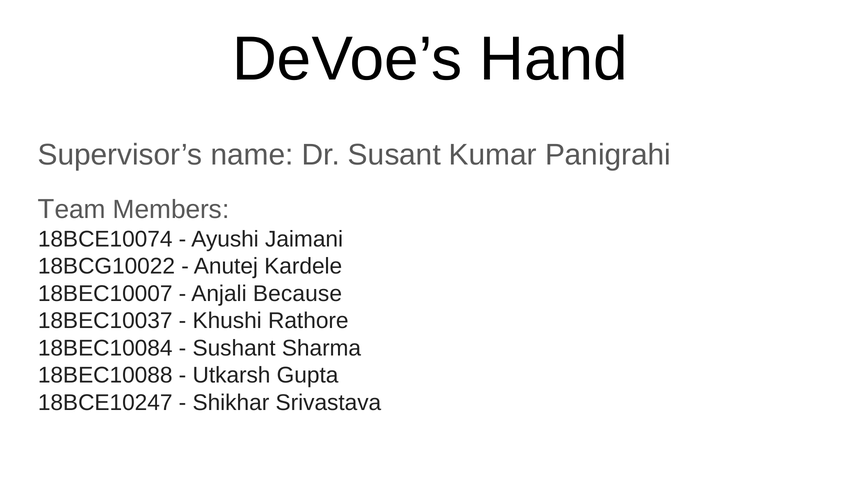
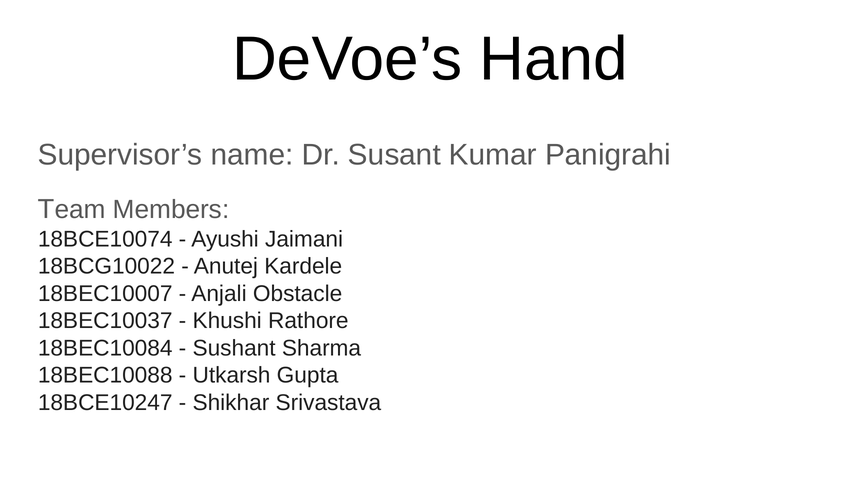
Because: Because -> Obstacle (298, 293)
